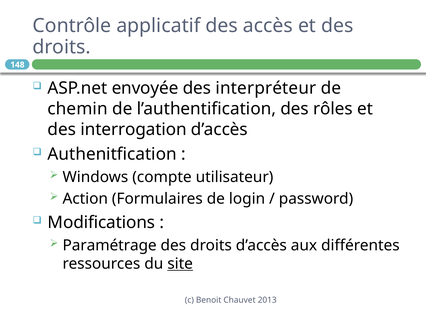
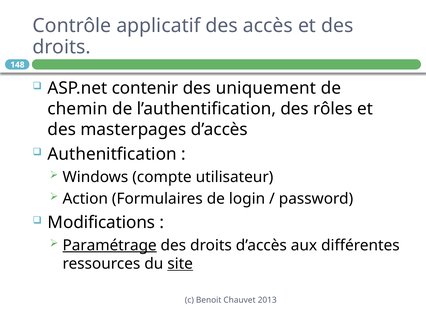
envoyée: envoyée -> contenir (145, 88)
interpréteur: interpréteur -> uniquement (266, 88)
interrogation: interrogation -> masterpages (134, 129)
Paramétrage underline: none -> present (110, 245)
